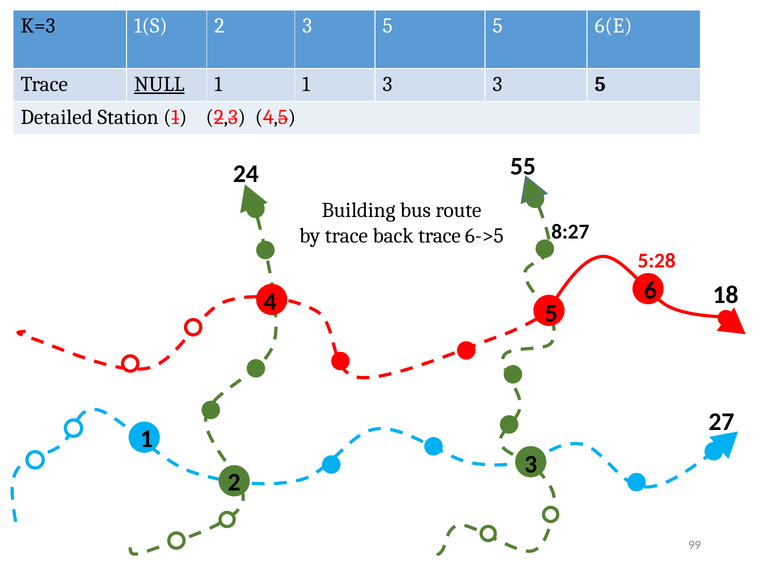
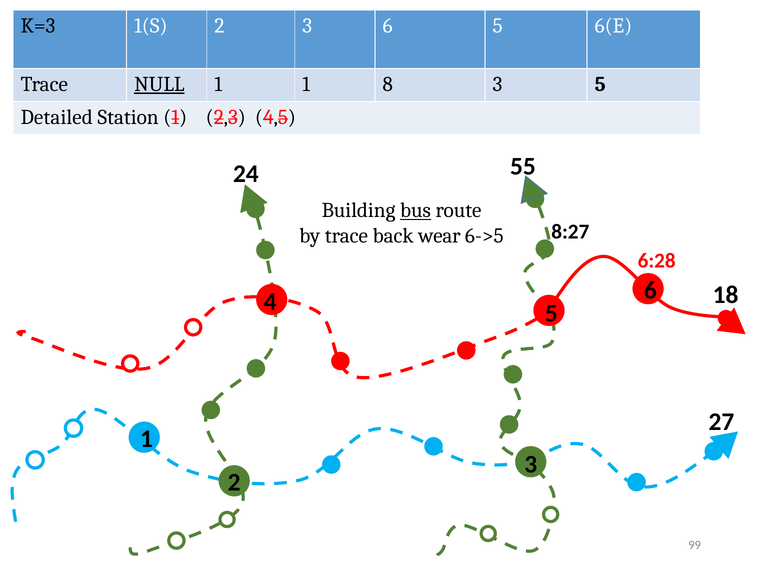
2 3 5: 5 -> 6 (388, 26)
1 3: 3 -> 8 (388, 84)
bus underline: none -> present (415, 210)
back trace: trace -> wear (439, 236)
5:28: 5:28 -> 6:28 (657, 261)
